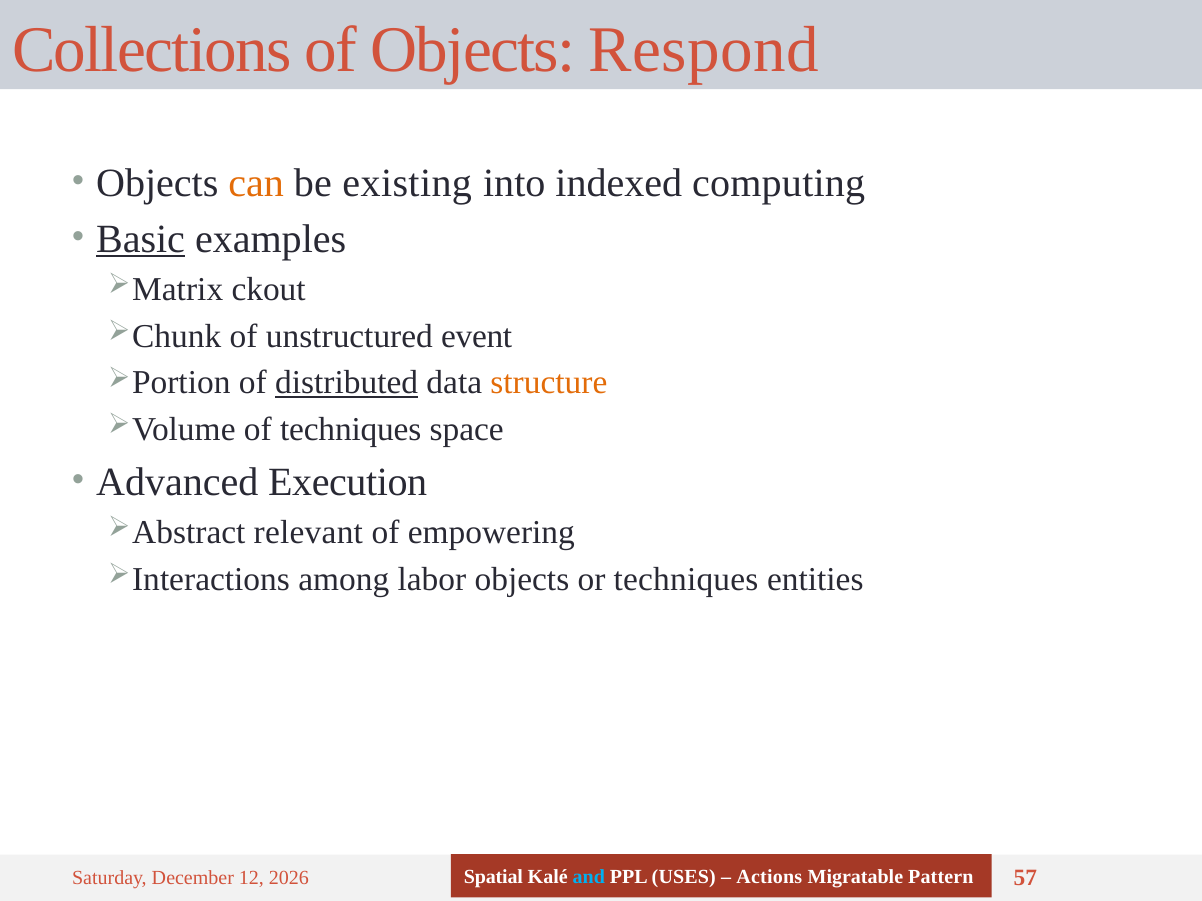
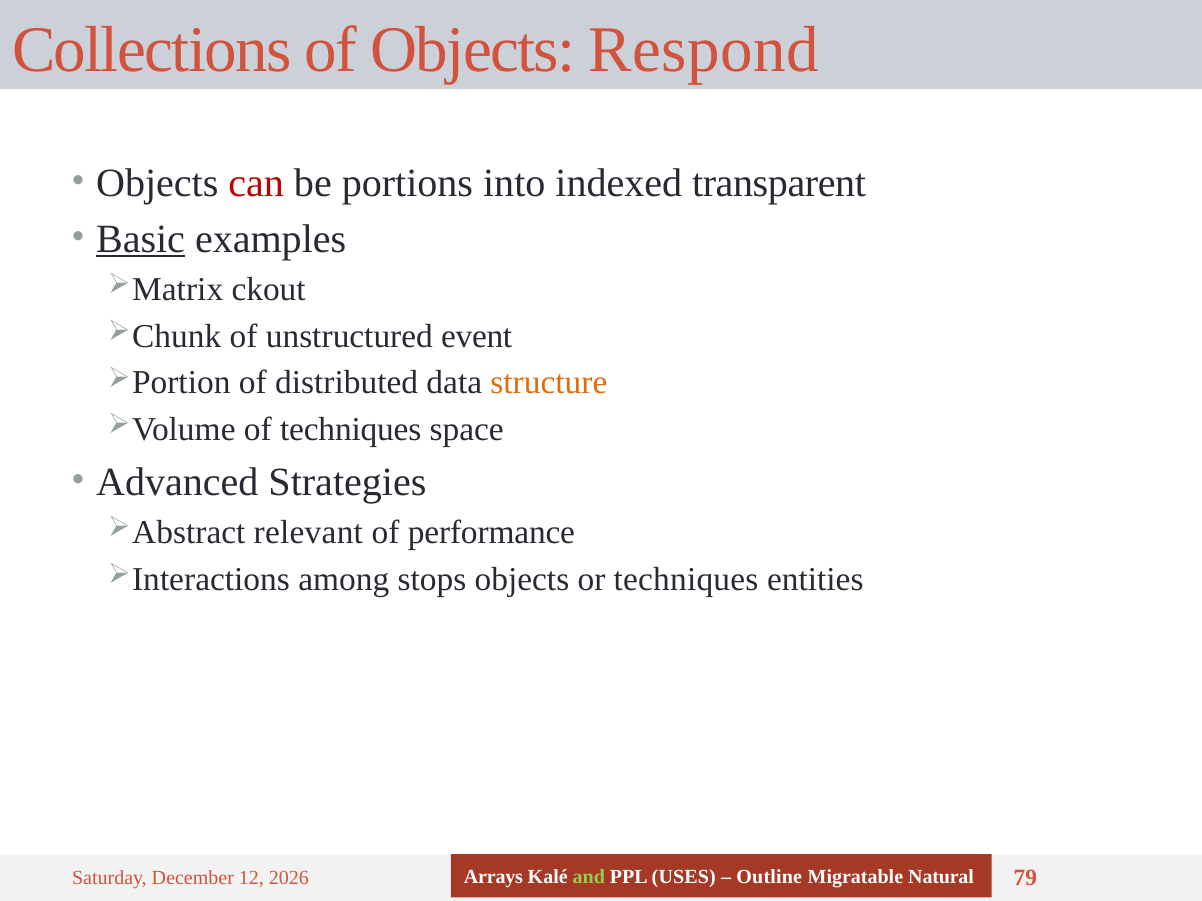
can colour: orange -> red (256, 183)
existing: existing -> portions (407, 183)
computing: computing -> transparent (779, 183)
distributed underline: present -> none (347, 383)
Execution: Execution -> Strategies (347, 482)
empowering: empowering -> performance (491, 533)
labor: labor -> stops (432, 579)
Spatial: Spatial -> Arrays (493, 878)
and colour: light blue -> light green (589, 878)
Actions: Actions -> Outline (769, 878)
Pattern: Pattern -> Natural (941, 878)
57: 57 -> 79 (1025, 879)
